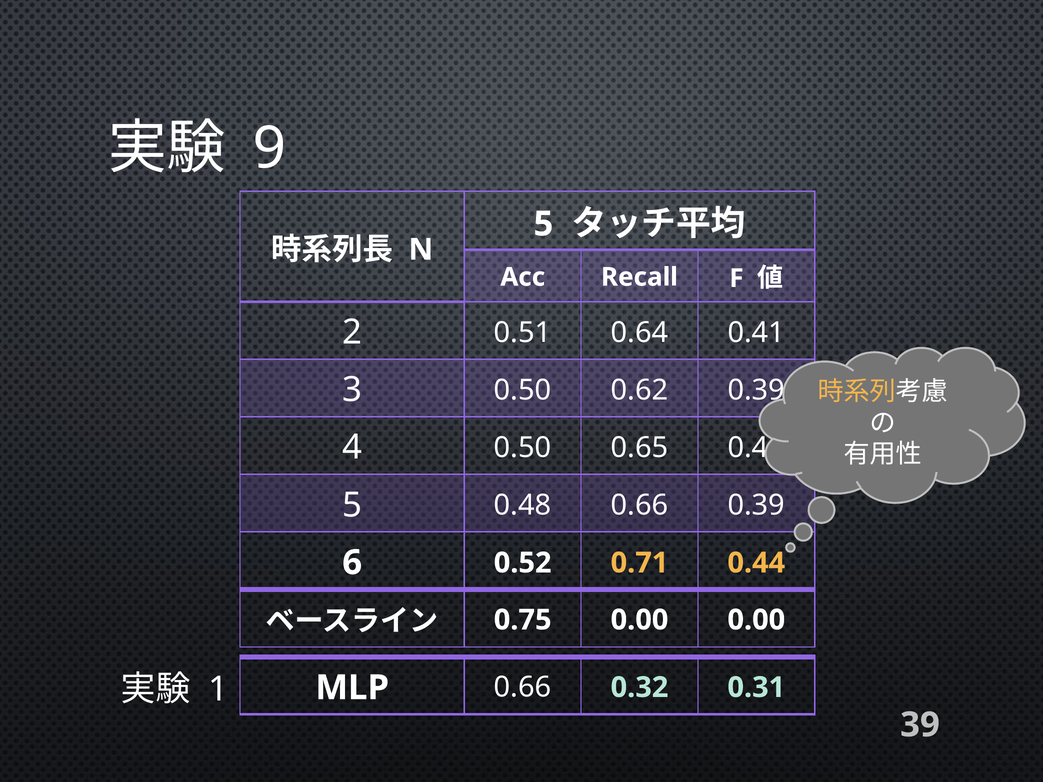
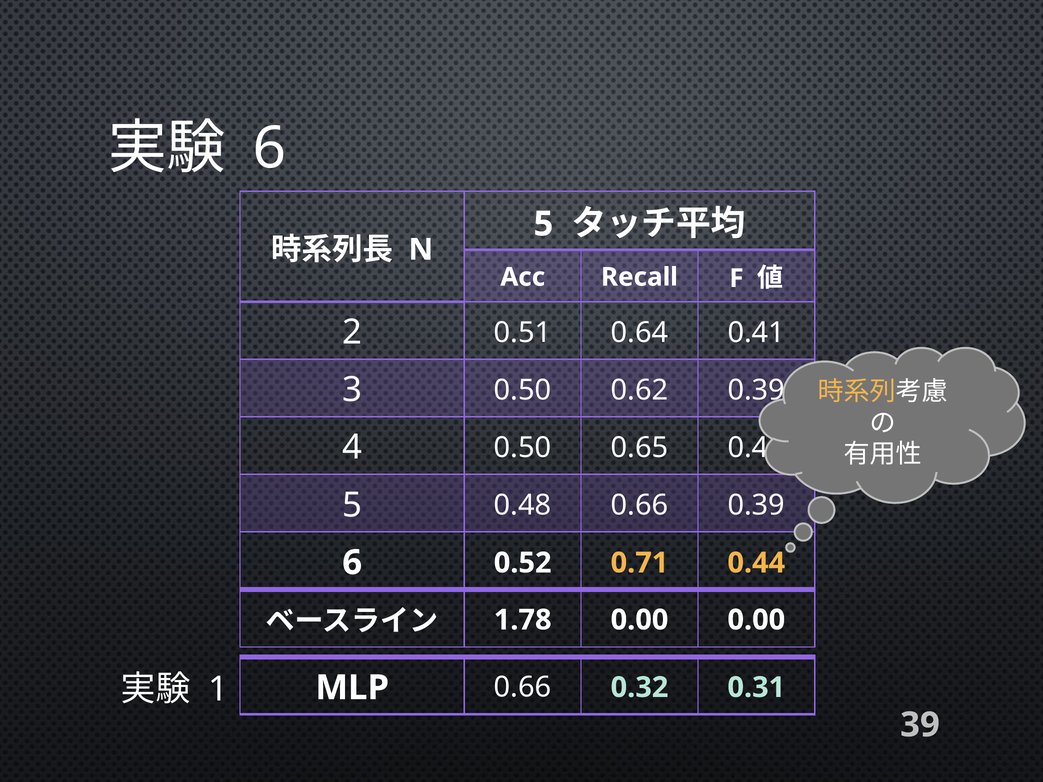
9: 9 -> 6 (269, 149)
0.75: 0.75 -> 1.78 (523, 620)
